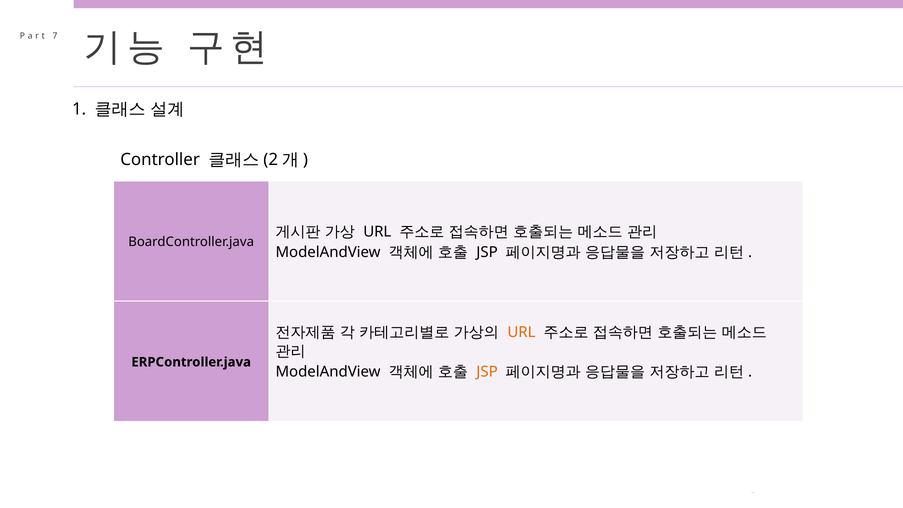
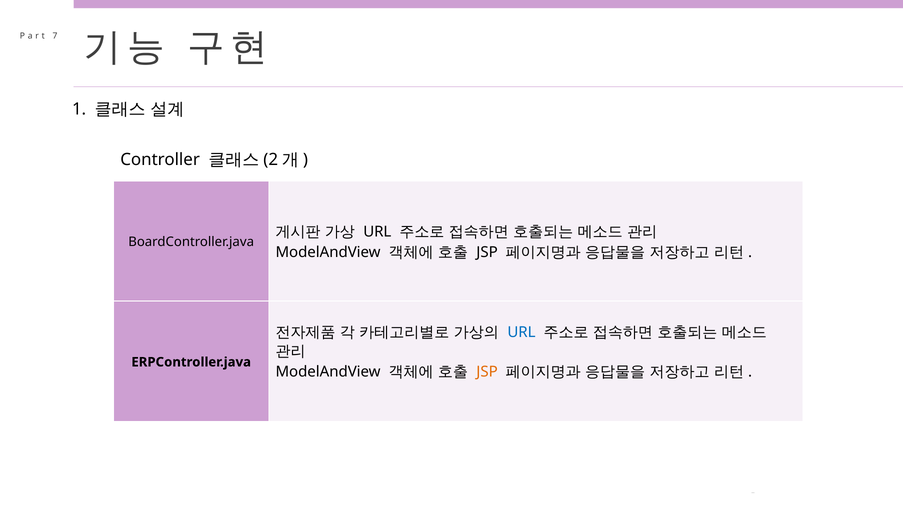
URL colour: orange -> blue (521, 332)
